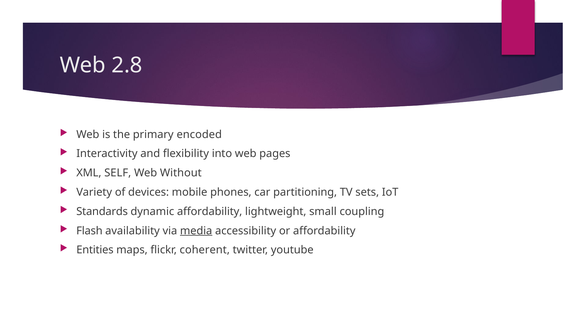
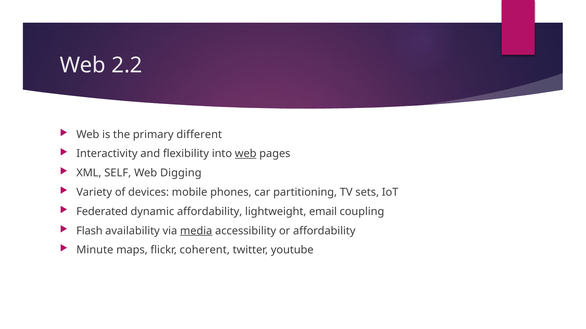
2.8: 2.8 -> 2.2 (127, 65)
encoded: encoded -> different (199, 135)
web underline: none -> present (246, 154)
Without: Without -> Digging (181, 173)
Standards: Standards -> Federated (102, 212)
small: small -> email (323, 212)
Entities: Entities -> Minute (95, 250)
